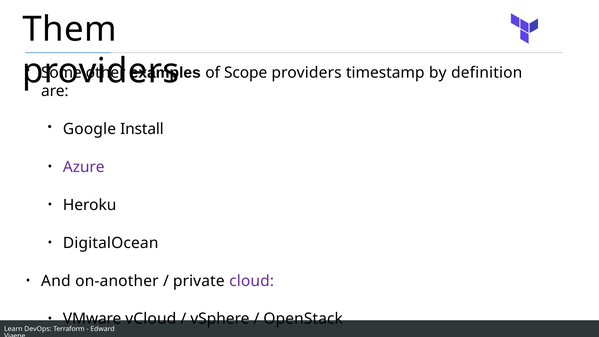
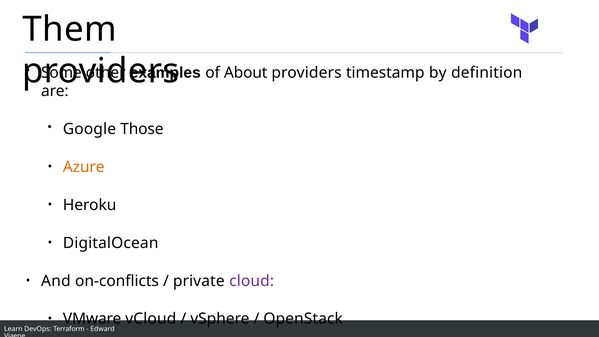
Scope: Scope -> About (246, 73)
Install: Install -> Those (142, 129)
Azure colour: purple -> orange (84, 167)
on-another: on-another -> on-conflicts (117, 281)
